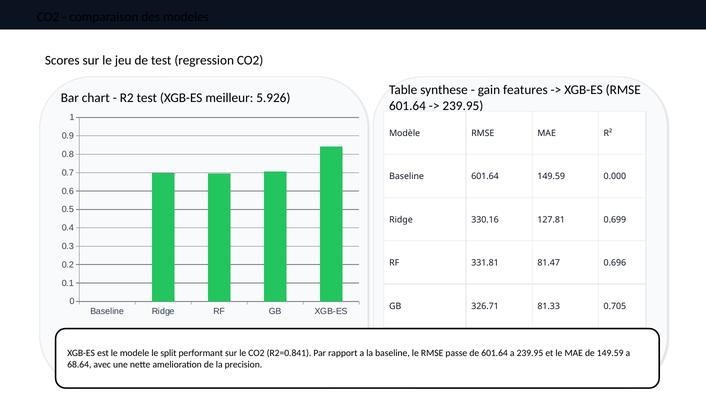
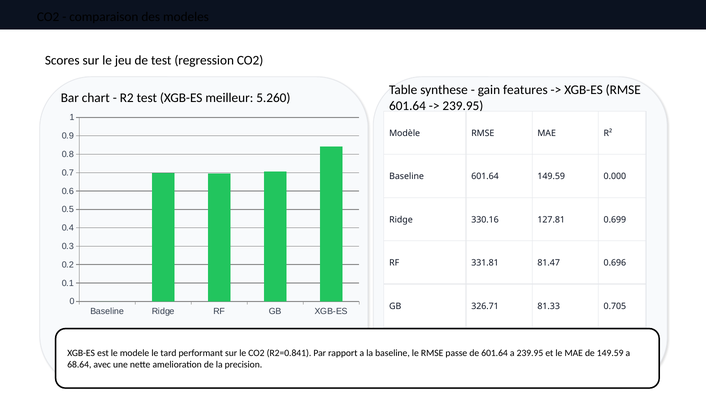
5.926: 5.926 -> 5.260 (273, 98)
split: split -> tard (168, 353)
